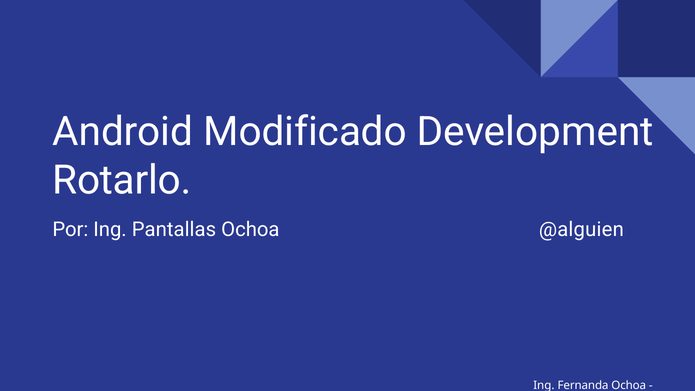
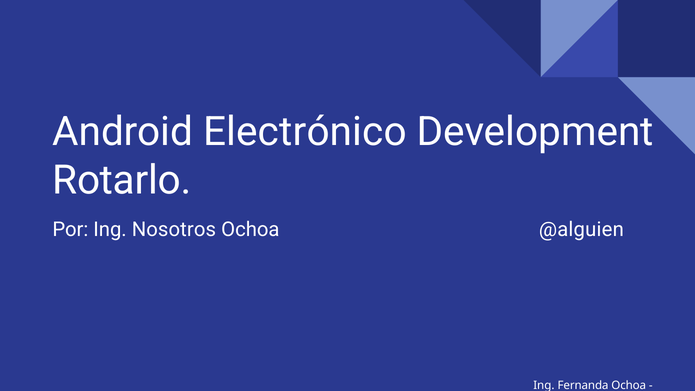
Modificado: Modificado -> Electrónico (305, 132)
Pantallas: Pantallas -> Nosotros (174, 229)
